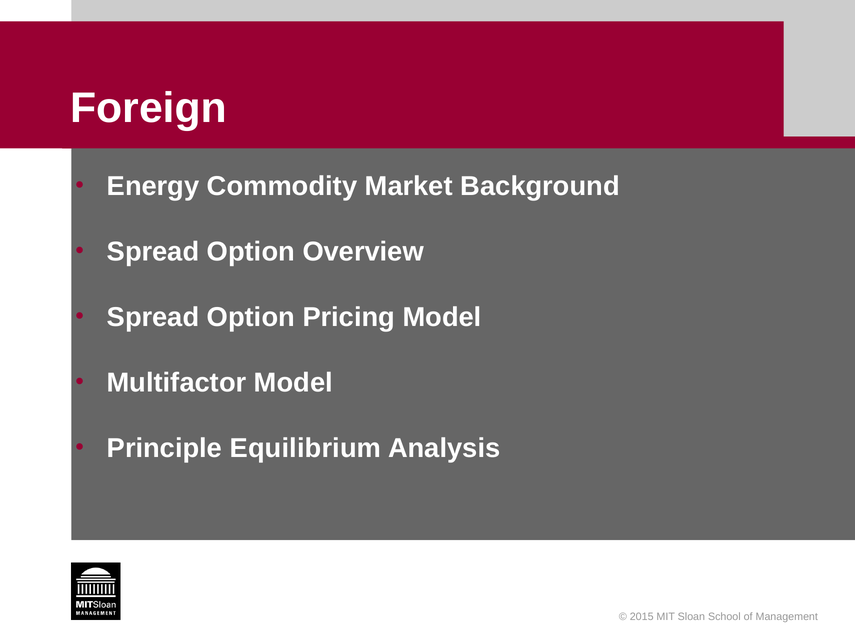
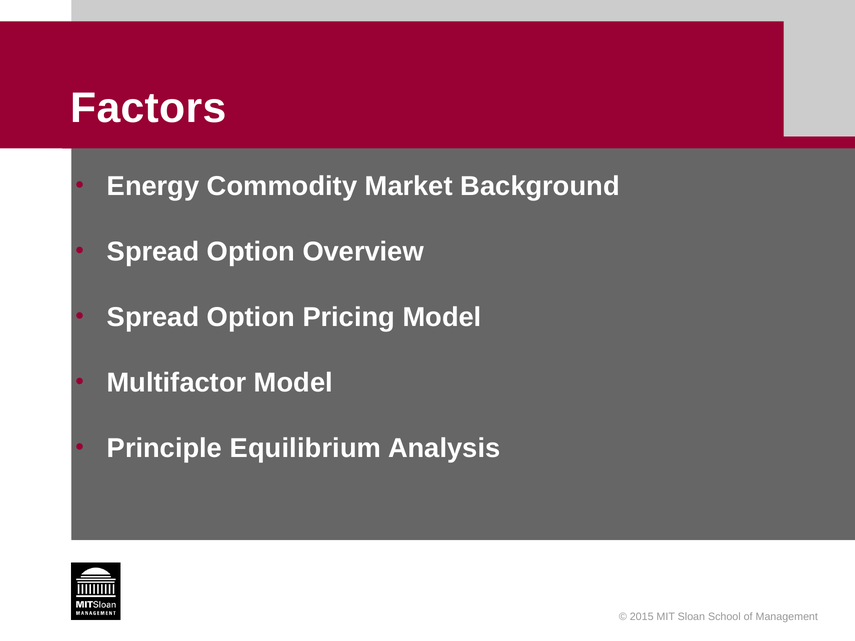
Foreign: Foreign -> Factors (148, 108)
